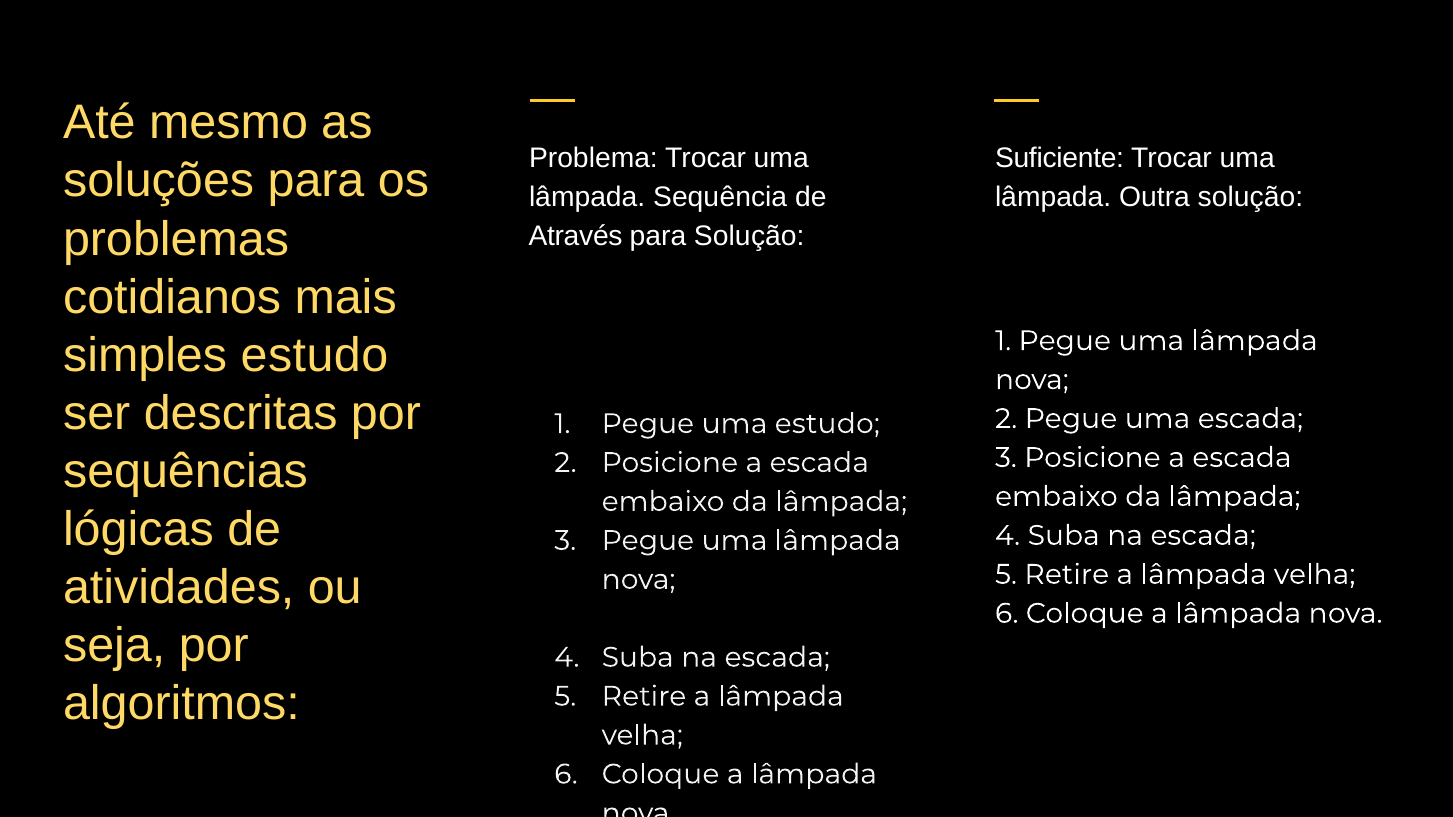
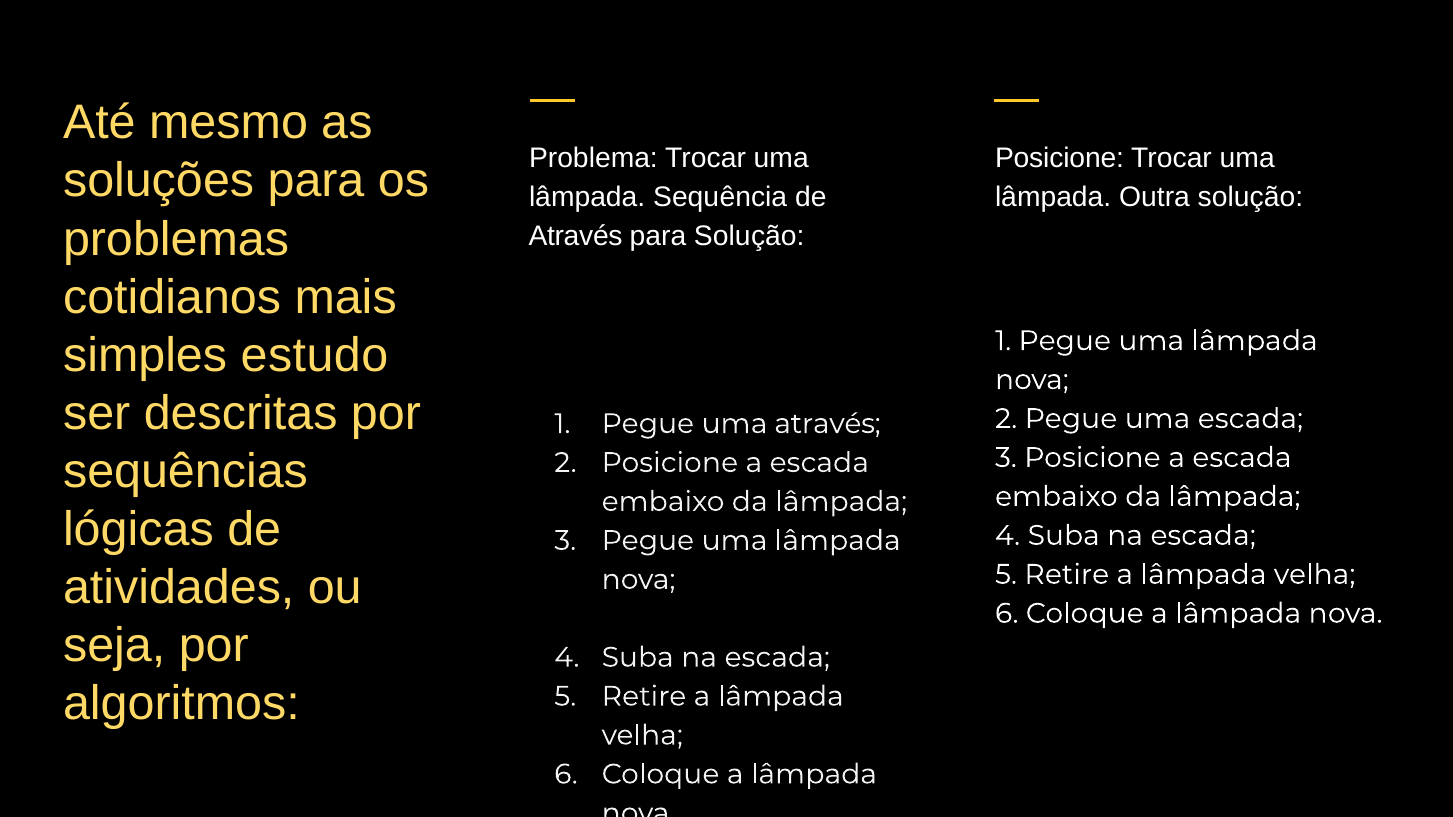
Suficiente: Suficiente -> Posicione (1059, 158)
uma estudo: estudo -> através (828, 424)
